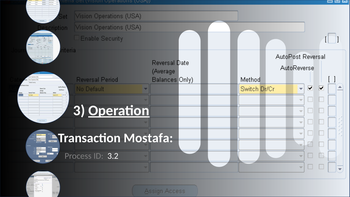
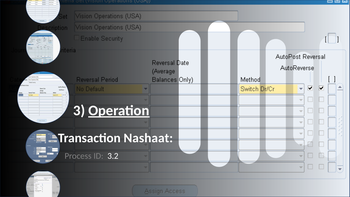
Mostafa: Mostafa -> Nashaat (148, 138)
